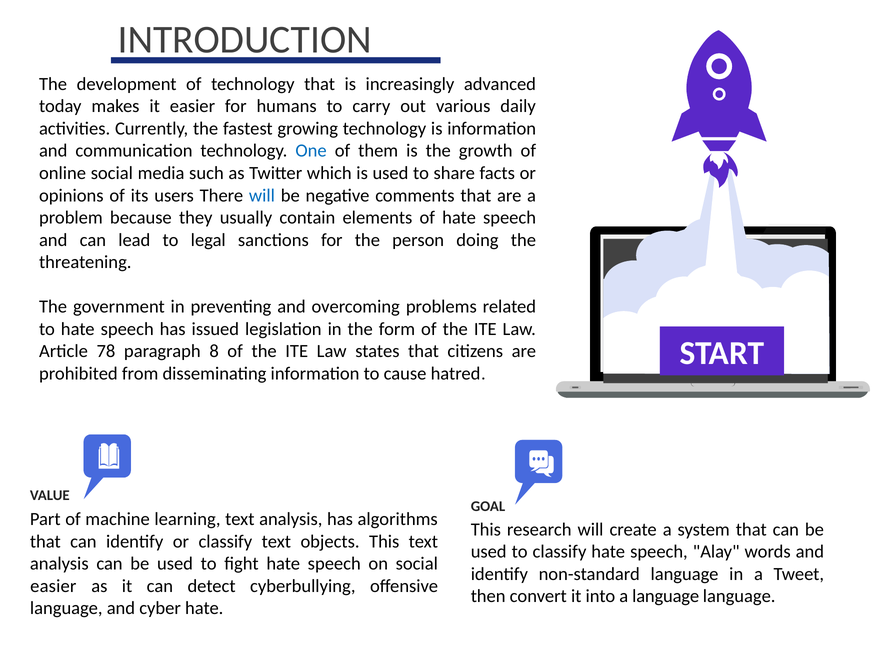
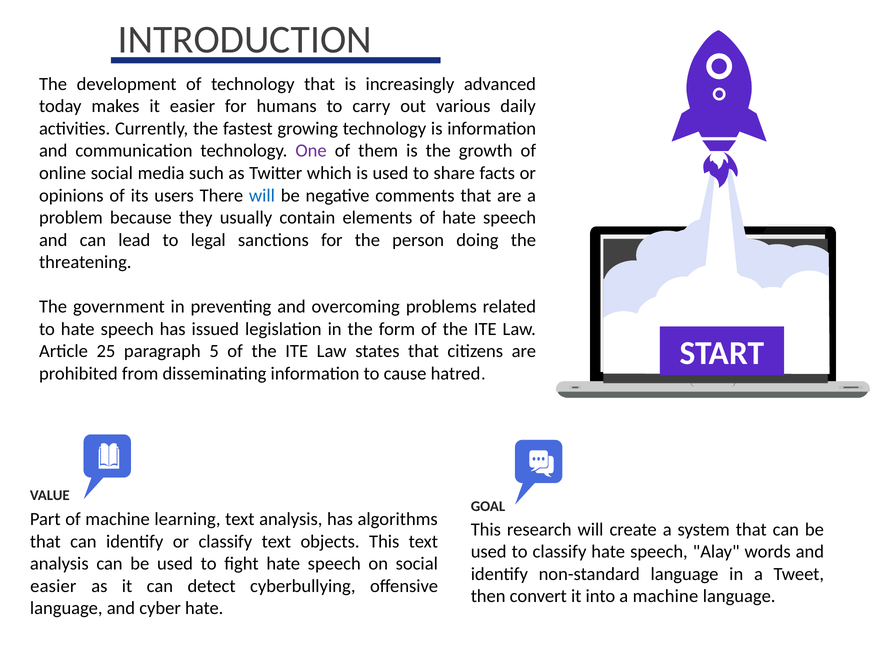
One colour: blue -> purple (311, 151)
78: 78 -> 25 (106, 351)
8: 8 -> 5 (214, 351)
a language: language -> machine (665, 597)
